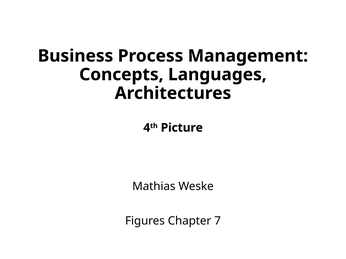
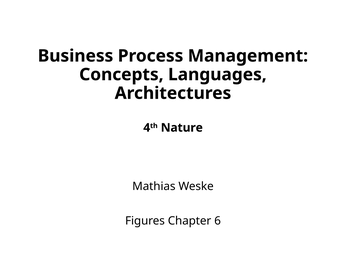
Picture: Picture -> Nature (182, 128)
7: 7 -> 6 (218, 221)
